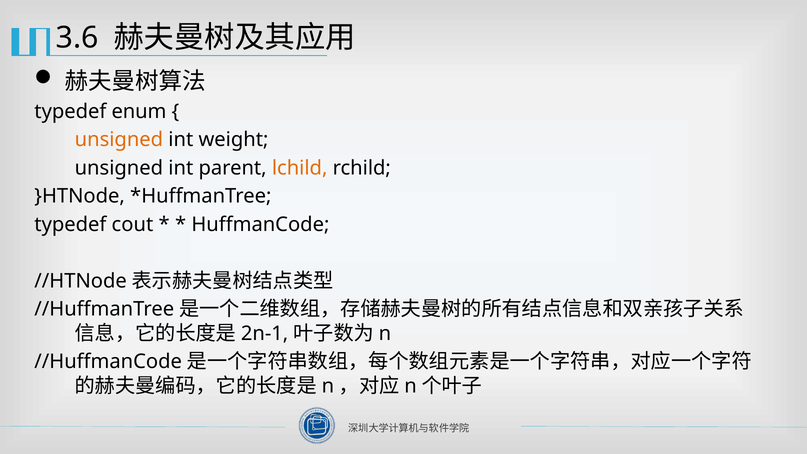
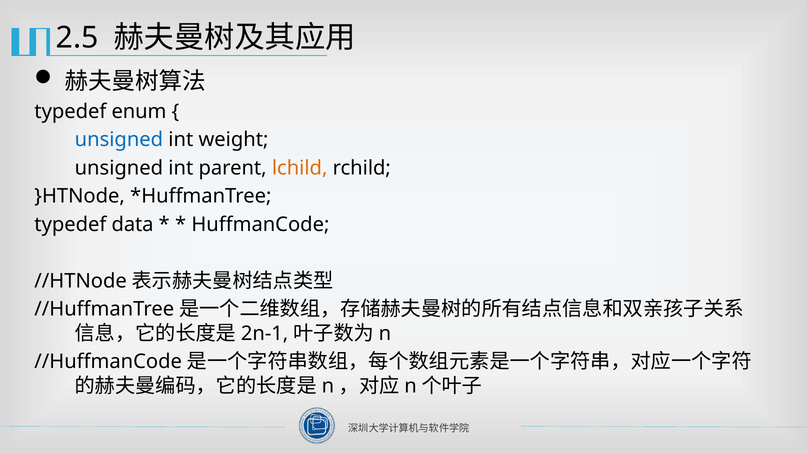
3.6: 3.6 -> 2.5 (77, 38)
unsigned colour: orange -> blue (119, 140)
cout: cout -> data (133, 224)
